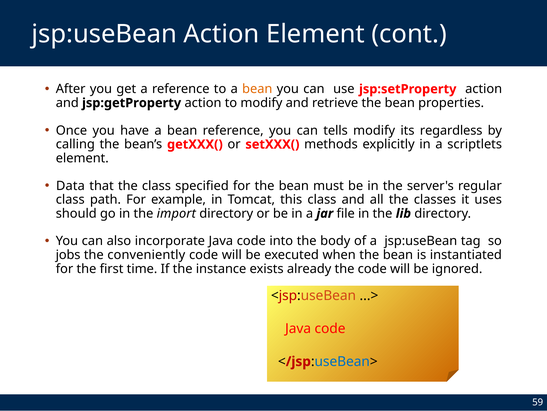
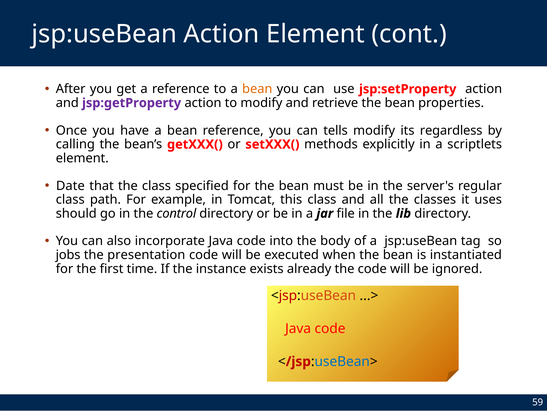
jsp:getProperty colour: black -> purple (132, 103)
Data: Data -> Date (70, 185)
import: import -> control (176, 213)
conveniently: conveniently -> presentation (146, 254)
